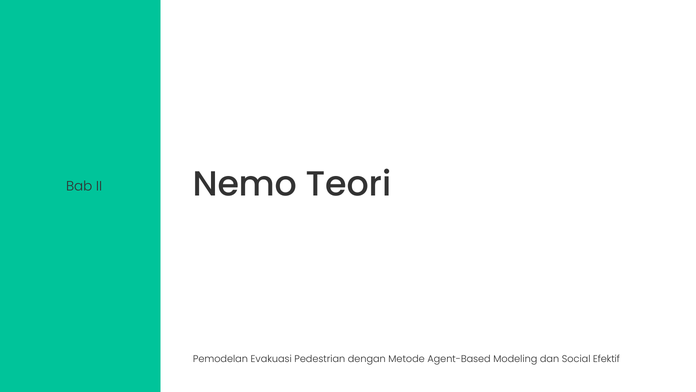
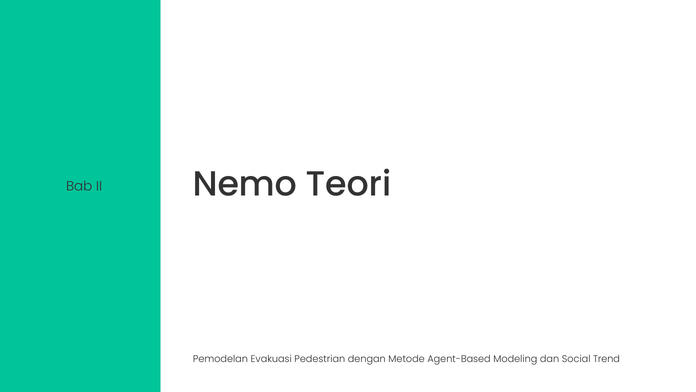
Efektif: Efektif -> Trend (606, 359)
